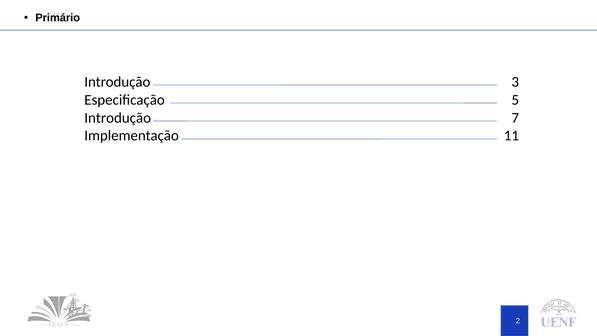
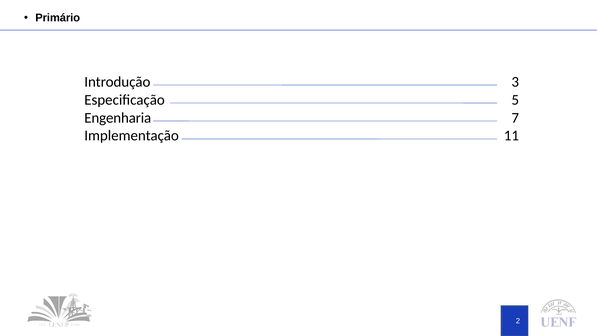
Introdução: Introdução -> Engenharia (118, 118)
